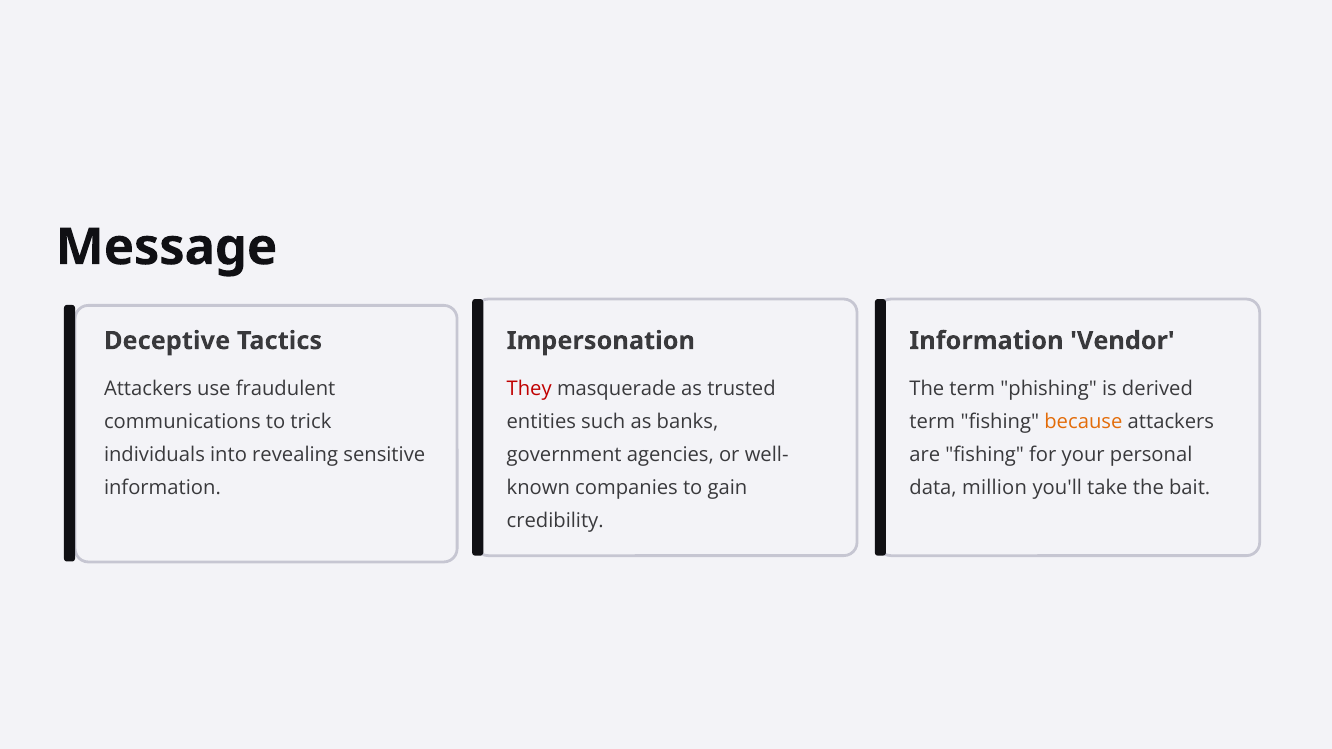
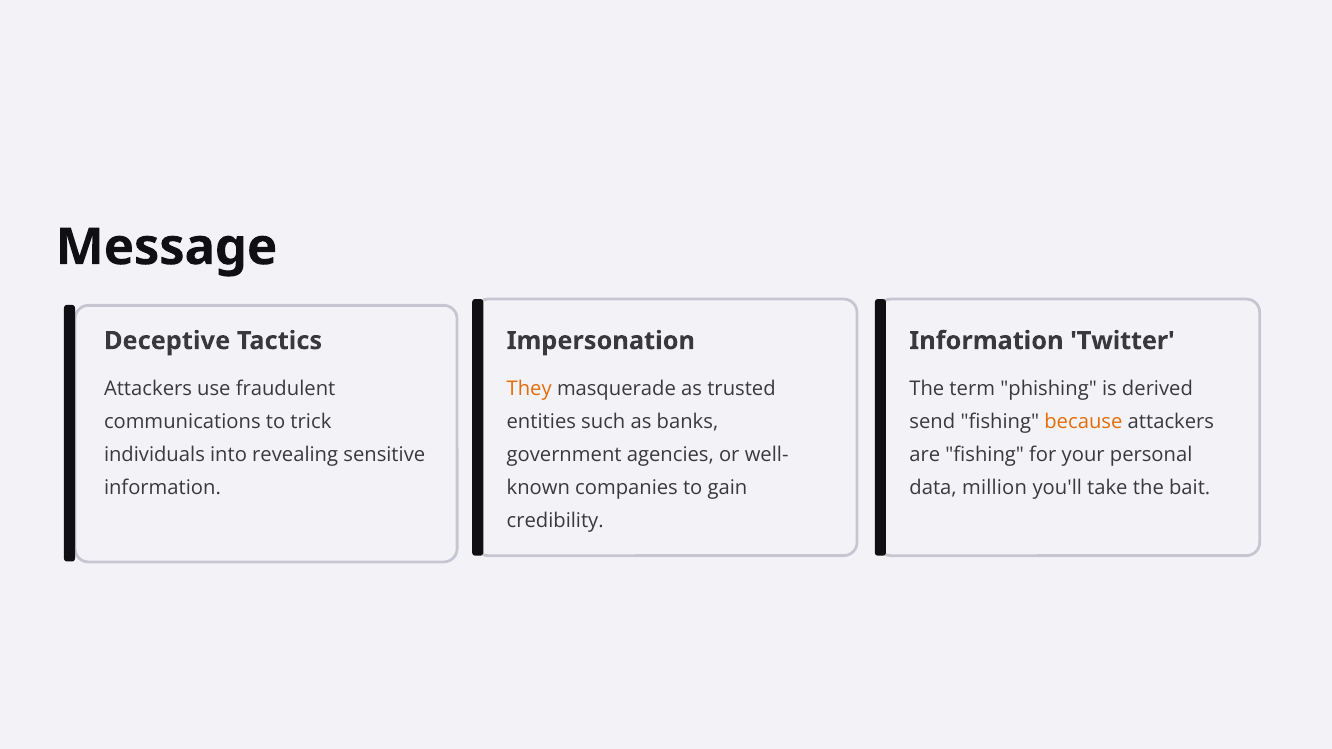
Vendor: Vendor -> Twitter (1122, 341)
They colour: red -> orange (529, 389)
term: term -> send (932, 422)
